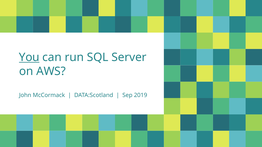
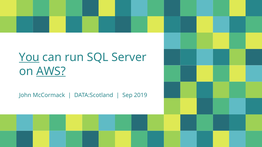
AWS underline: none -> present (51, 71)
